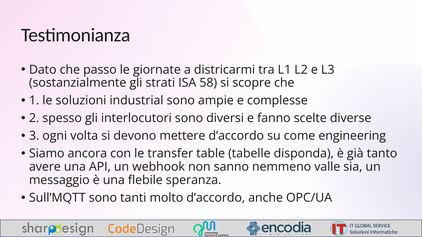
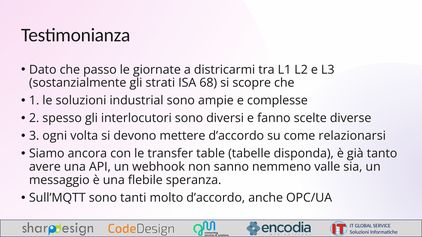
58: 58 -> 68 (208, 83)
engineering: engineering -> relazionarsi (352, 136)
